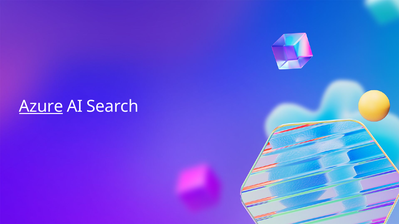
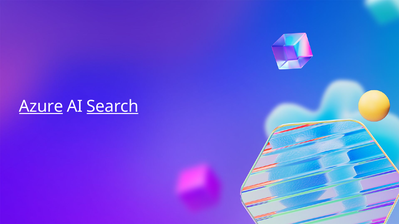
Search underline: none -> present (113, 107)
